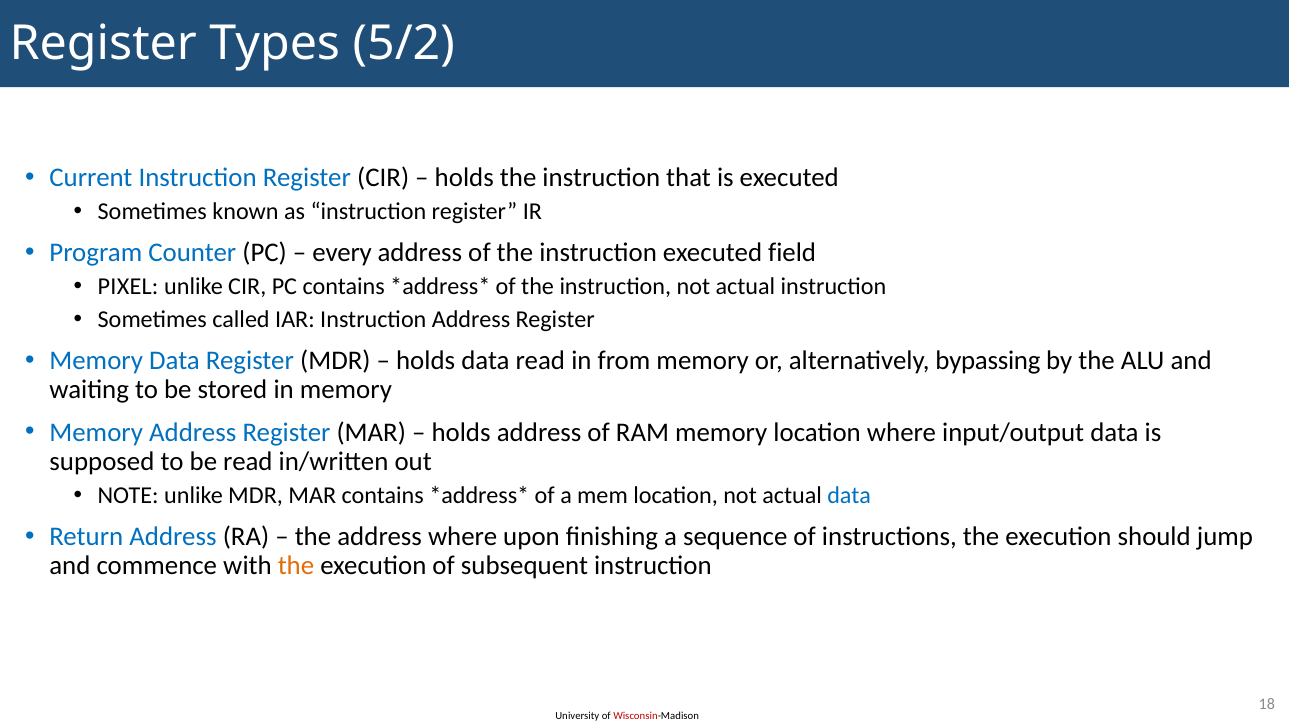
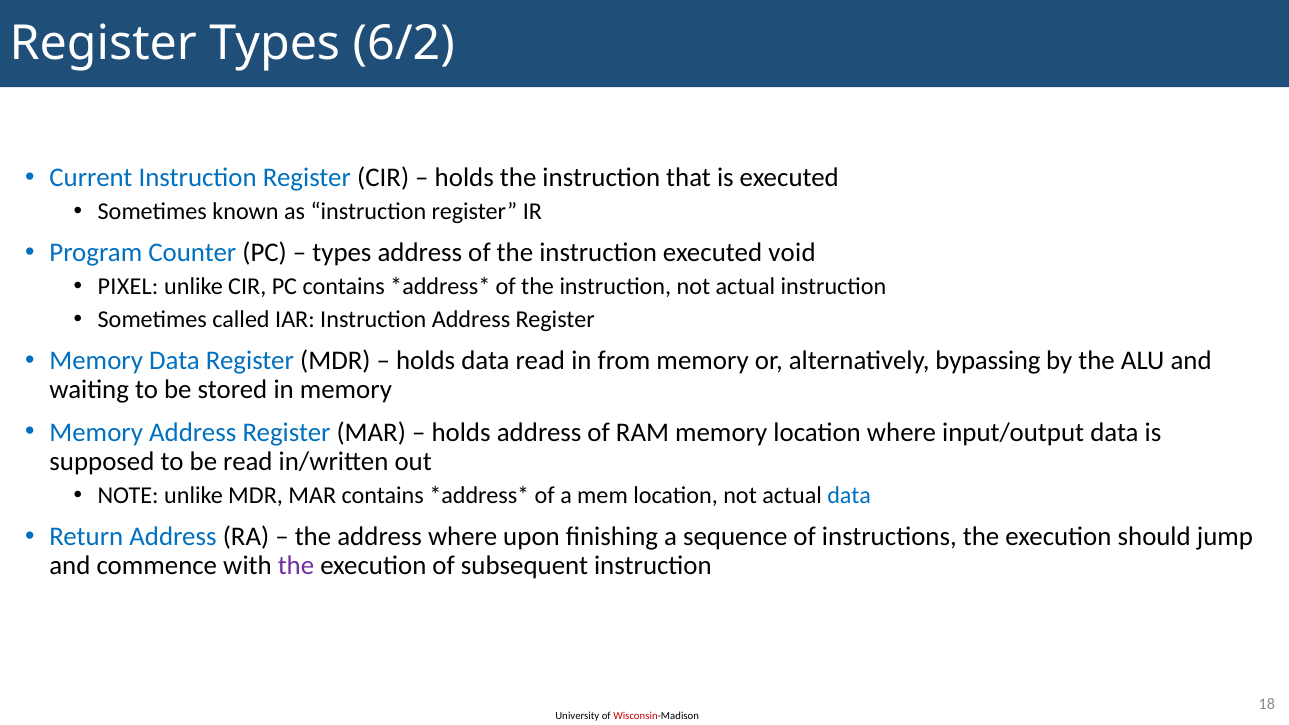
5/2: 5/2 -> 6/2 (404, 43)
every: every -> types (342, 253)
field: field -> void (792, 253)
the colour: orange -> purple (296, 566)
